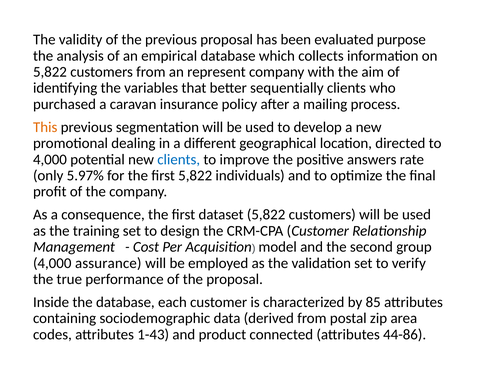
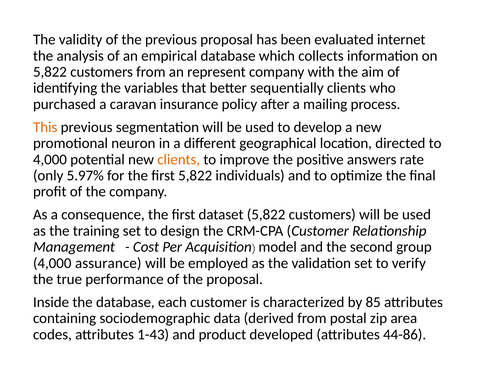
purpose: purpose -> internet (401, 40)
dealing: dealing -> neuron (133, 143)
clients colour: blue -> orange (179, 159)
connected: connected -> developed (281, 334)
